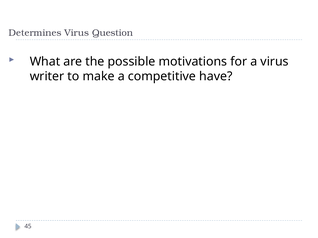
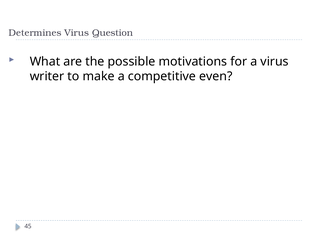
have: have -> even (216, 76)
